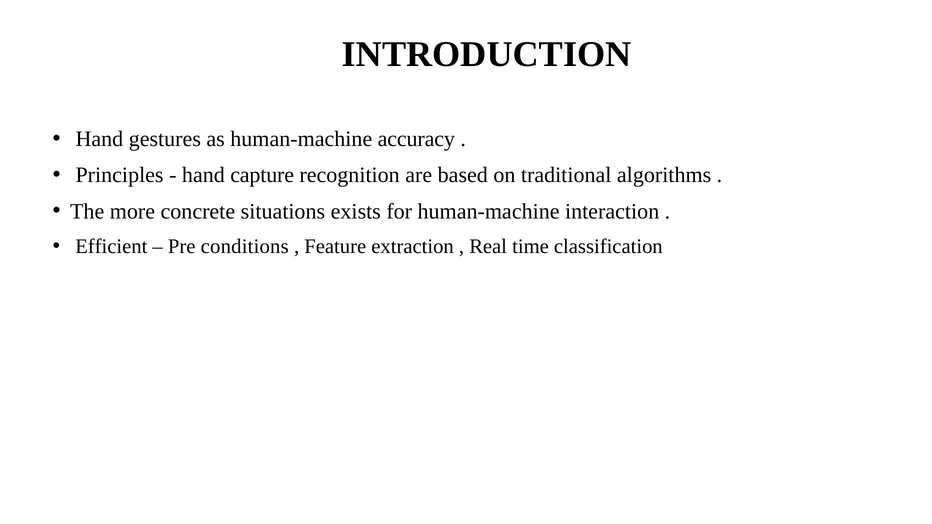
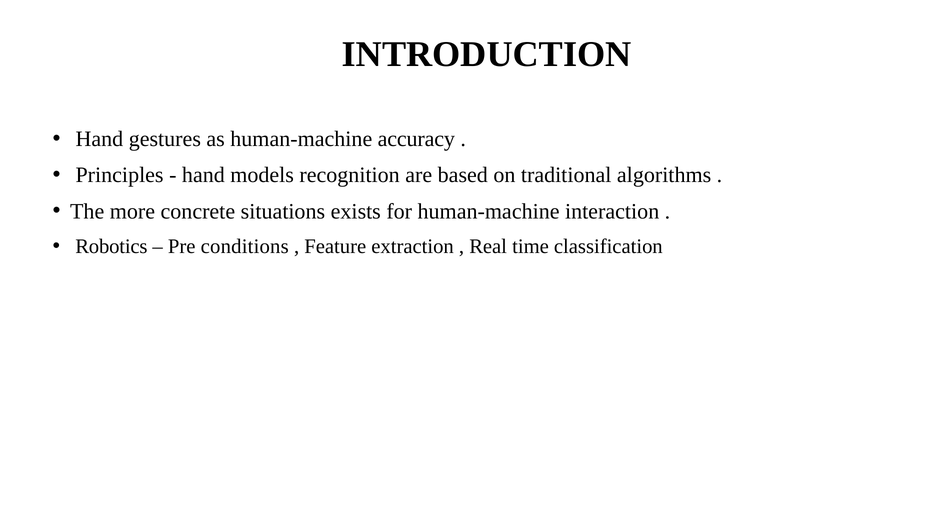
capture: capture -> models (262, 175)
Efficient: Efficient -> Robotics (111, 247)
